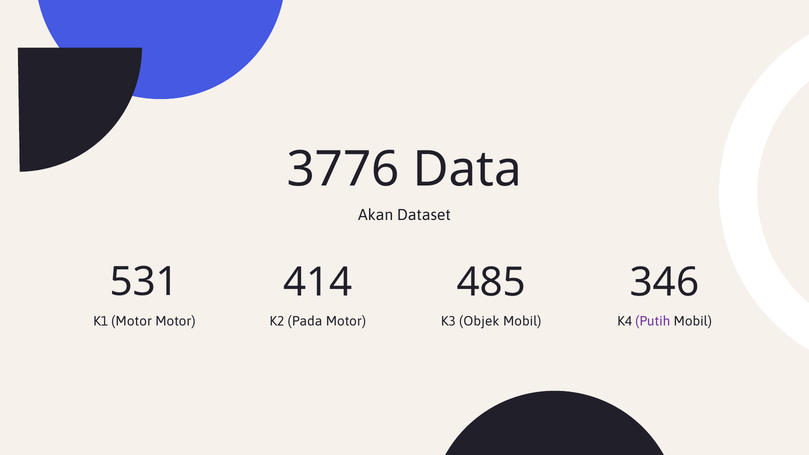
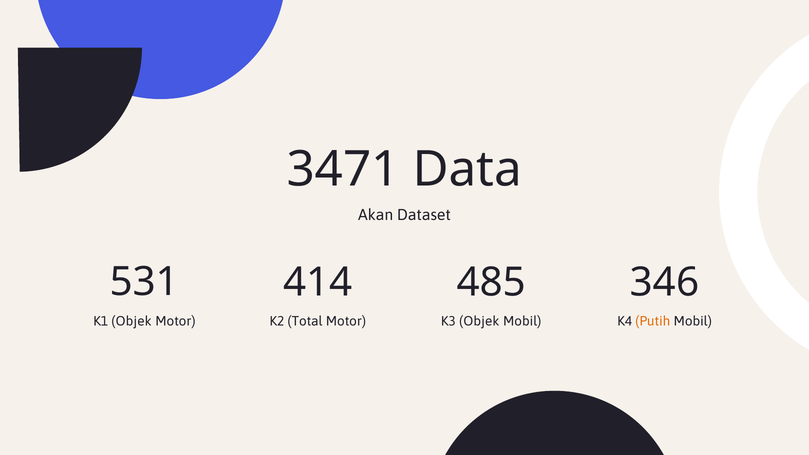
3776: 3776 -> 3471 (343, 170)
Pada: Pada -> Total (305, 321)
Putih colour: purple -> orange (653, 321)
K1 Motor: Motor -> Objek (132, 322)
